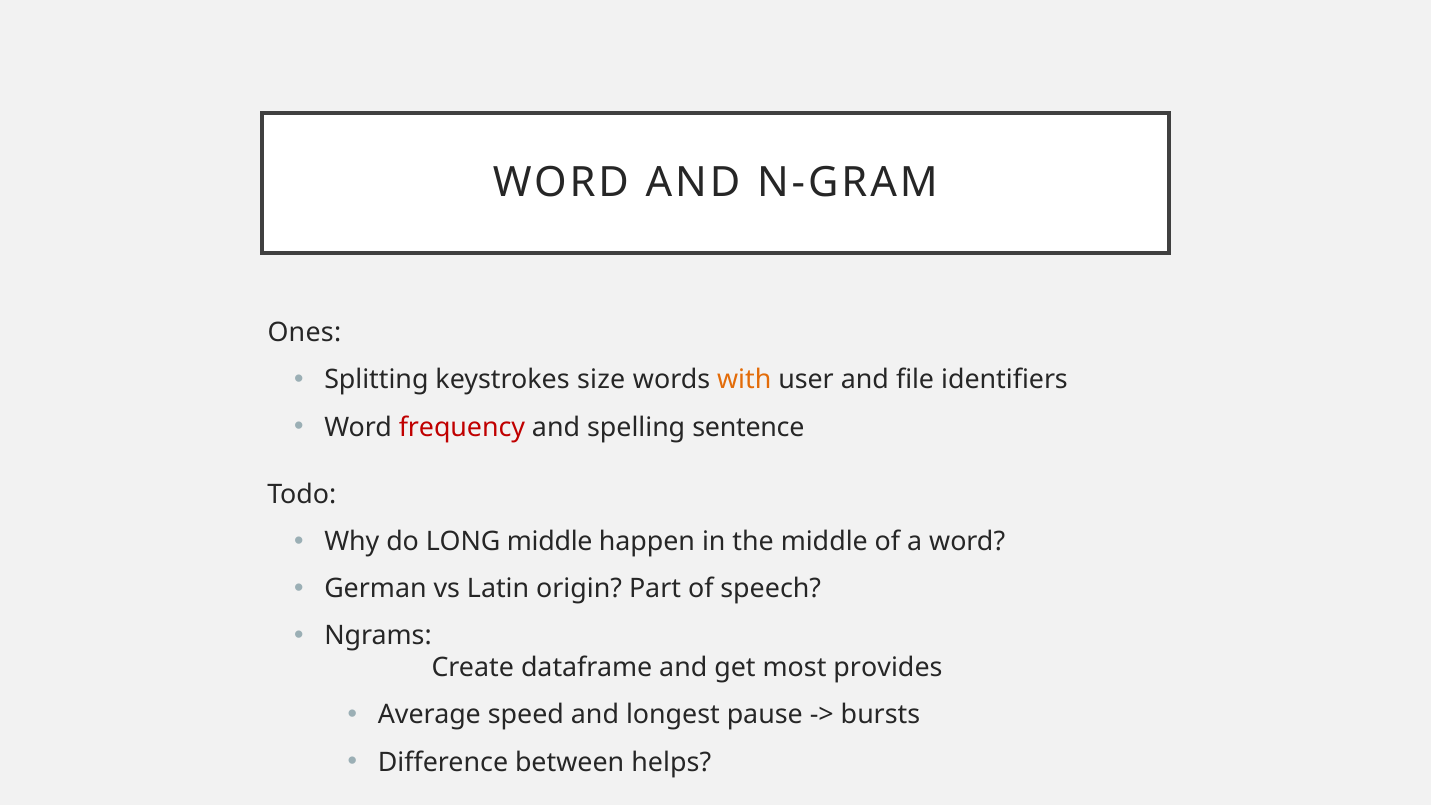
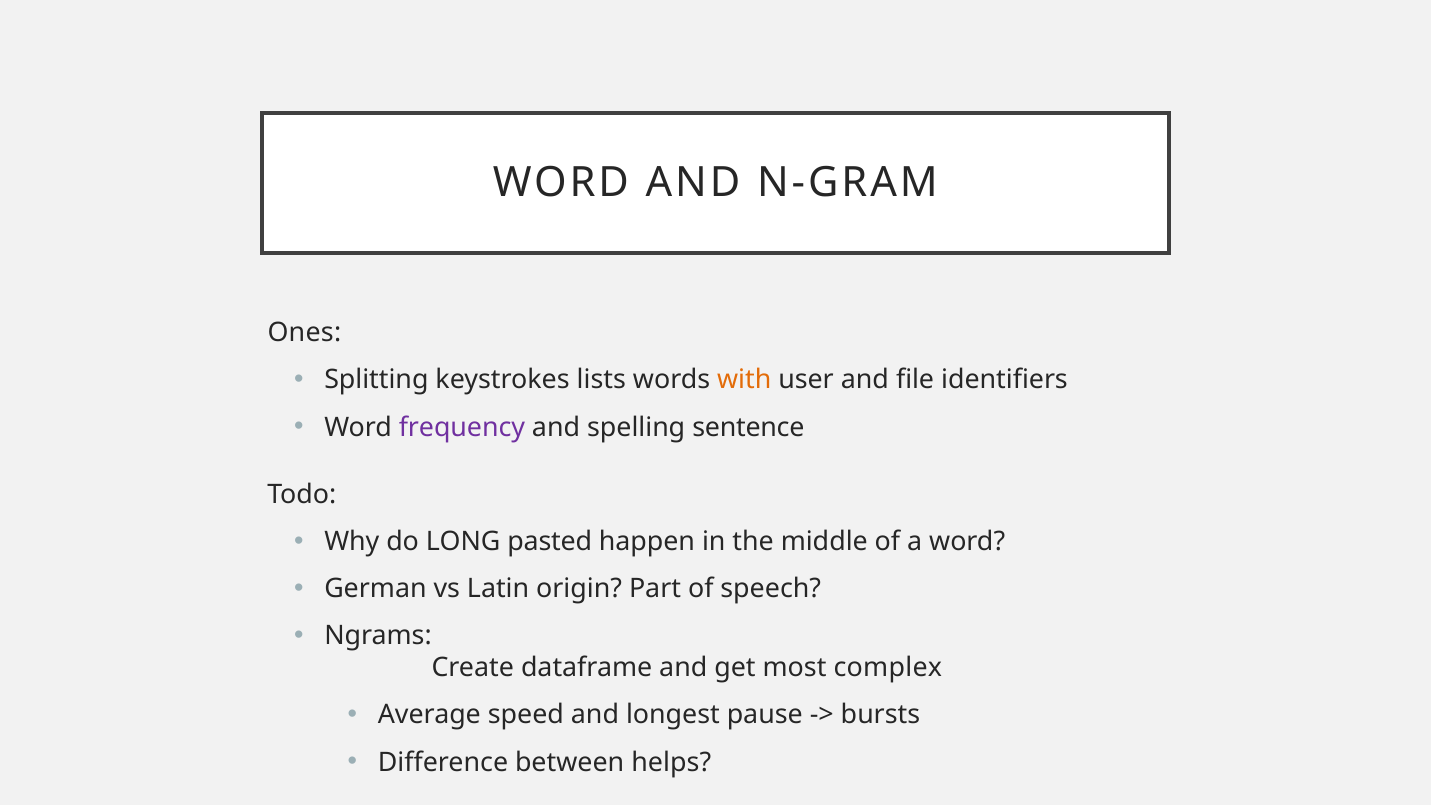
size: size -> lists (601, 380)
frequency colour: red -> purple (462, 427)
LONG middle: middle -> pasted (550, 542)
provides: provides -> complex (888, 668)
